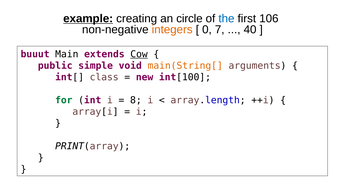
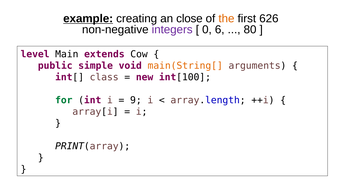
circle: circle -> close (189, 19)
the colour: blue -> orange (226, 19)
106: 106 -> 626 (269, 19)
integers colour: orange -> purple (172, 30)
7: 7 -> 6 (220, 30)
40: 40 -> 80 (250, 30)
buuut: buuut -> level (35, 54)
Cow underline: present -> none (139, 54)
8: 8 -> 9 (136, 100)
